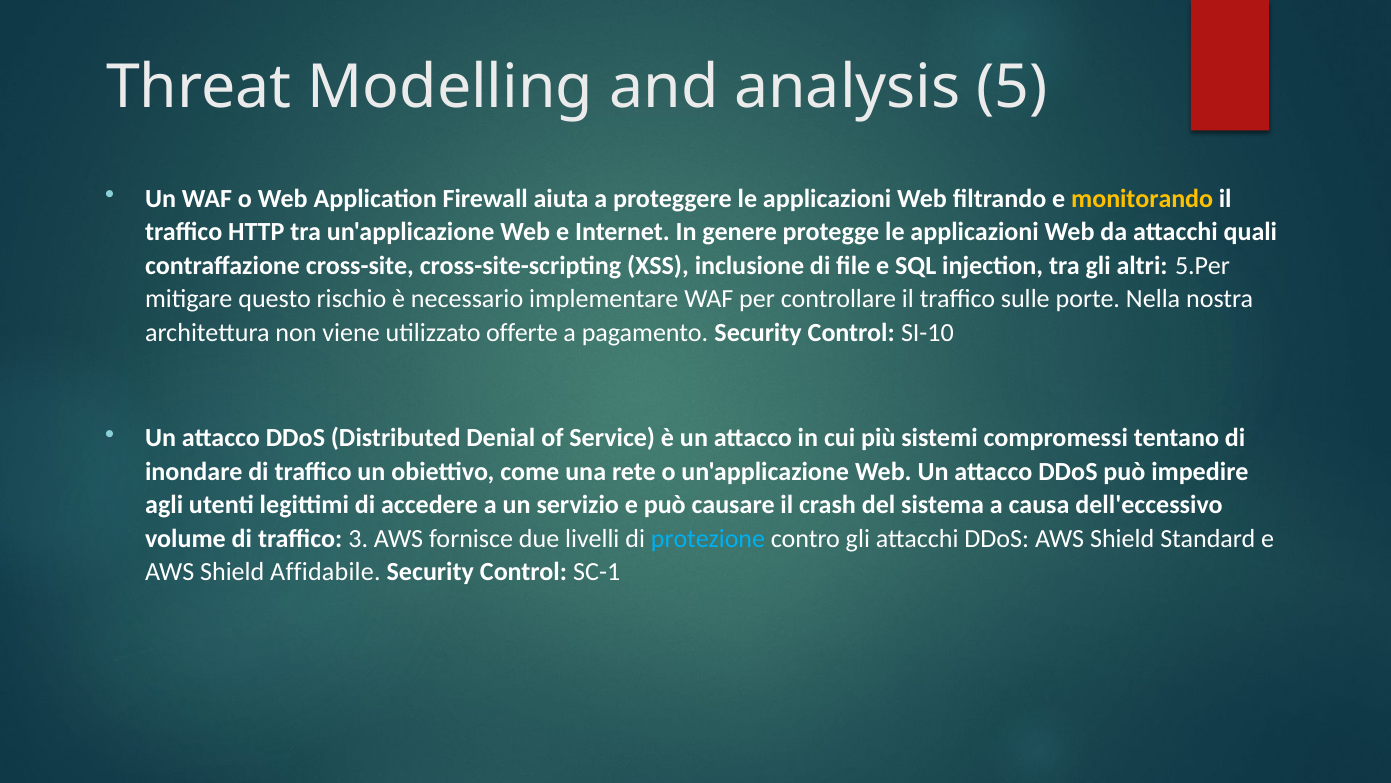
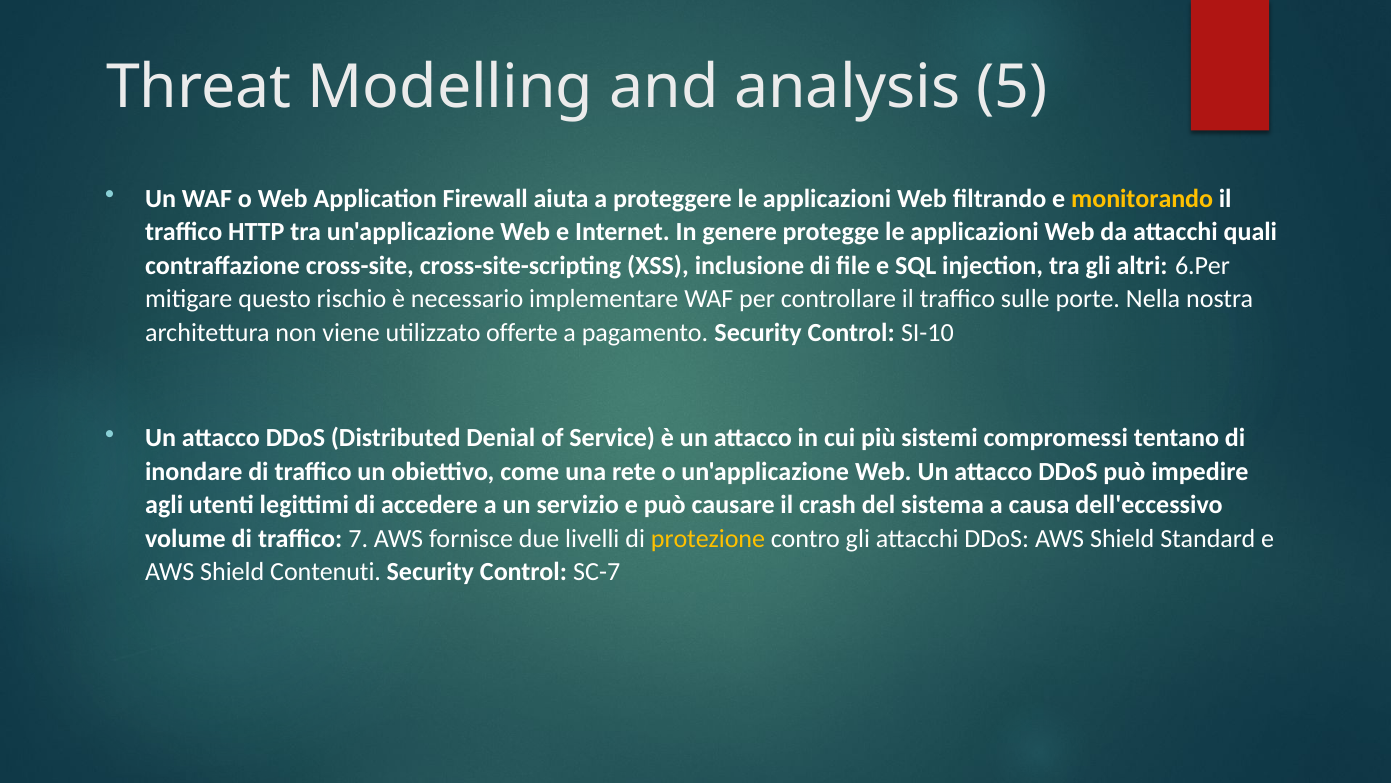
5.Per: 5.Per -> 6.Per (1202, 265)
3: 3 -> 7 (358, 538)
protezione colour: light blue -> yellow (708, 538)
Affidabile: Affidabile -> Contenuti (326, 572)
SC-1: SC-1 -> SC-7 (597, 572)
